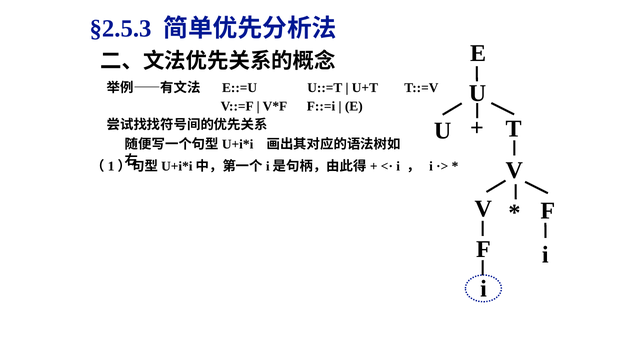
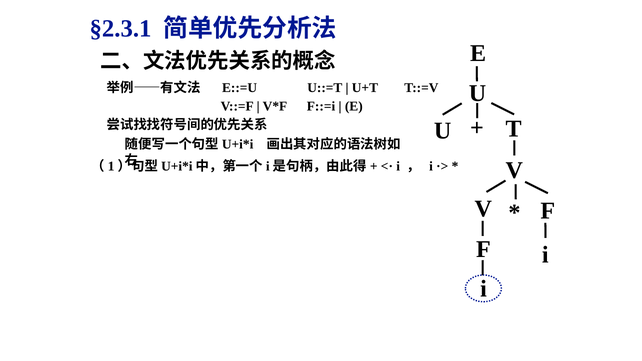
§2.5.3: §2.5.3 -> §2.3.1 (121, 28)
